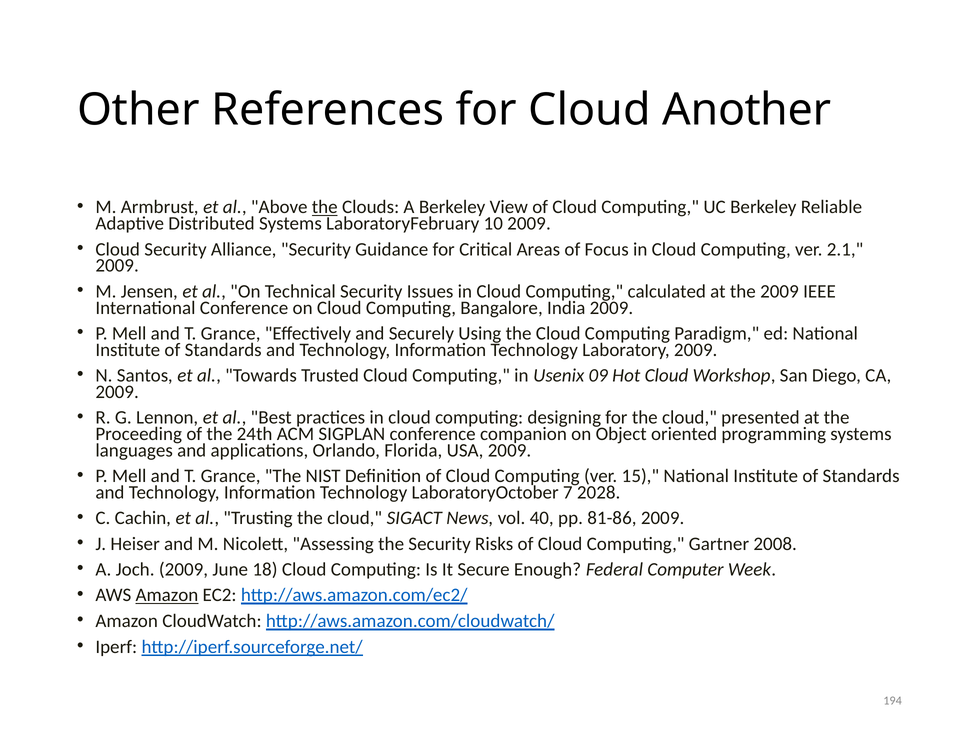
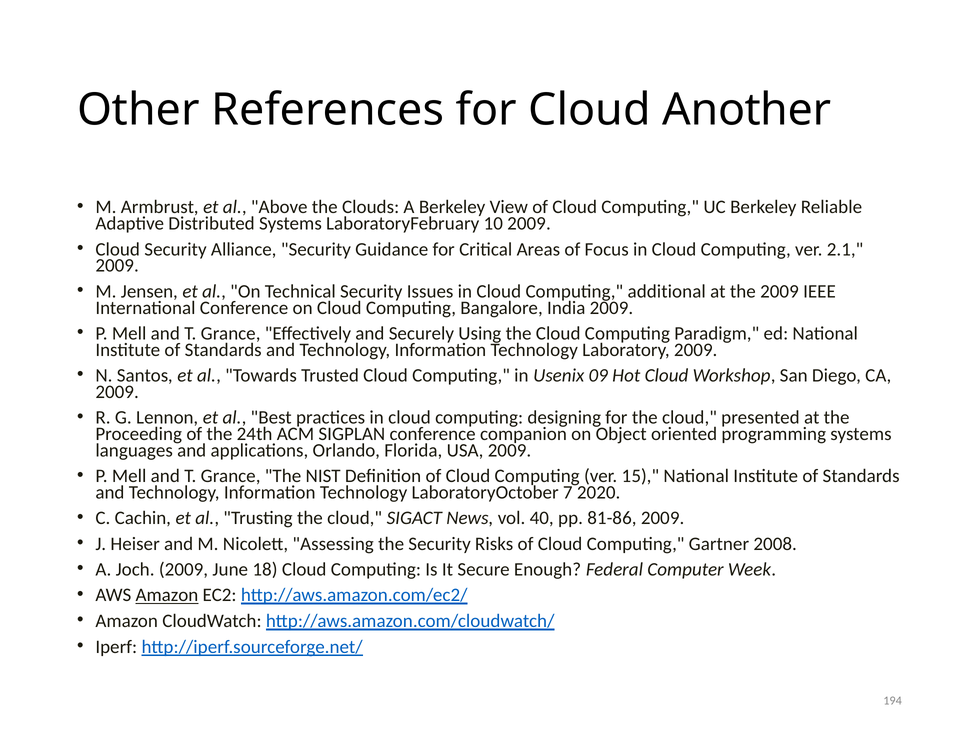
the underline: present -> none (325, 207)
calculated: calculated -> additional (667, 291)
2028: 2028 -> 2020 (599, 493)
